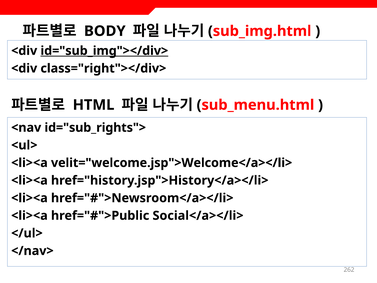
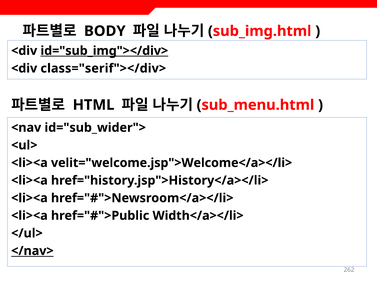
class="right"></div>: class="right"></div> -> class="serif"></div> (103, 68)
id="sub_rights">: id="sub_rights"> -> id="sub_wider"> (95, 128)
Social</a></li>: Social</a></li> -> Width</a></li> (198, 215)
</nav> underline: none -> present (32, 251)
